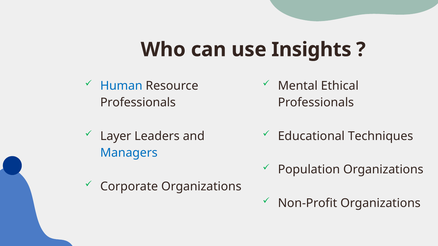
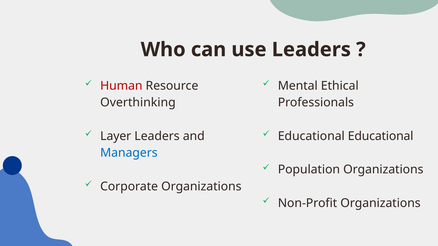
use Insights: Insights -> Leaders (311, 50)
Human colour: blue -> red (121, 86)
Professionals: Professionals -> Overthinking (138, 103)
Educational Techniques: Techniques -> Educational (381, 136)
